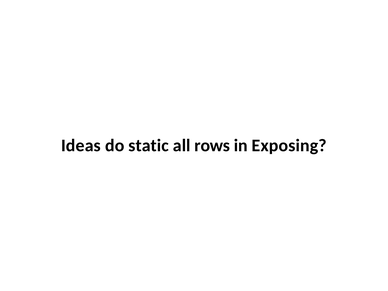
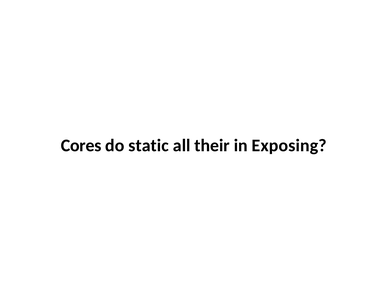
Ideas: Ideas -> Cores (81, 145)
rows: rows -> their (212, 145)
